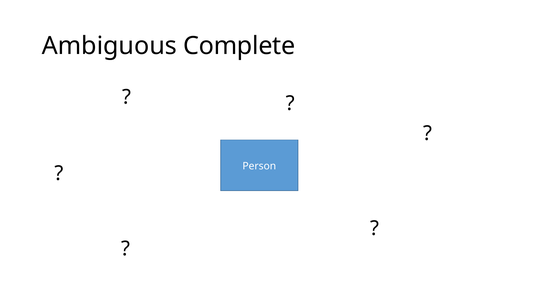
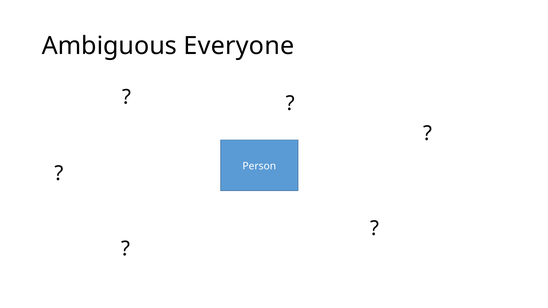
Complete: Complete -> Everyone (239, 46)
